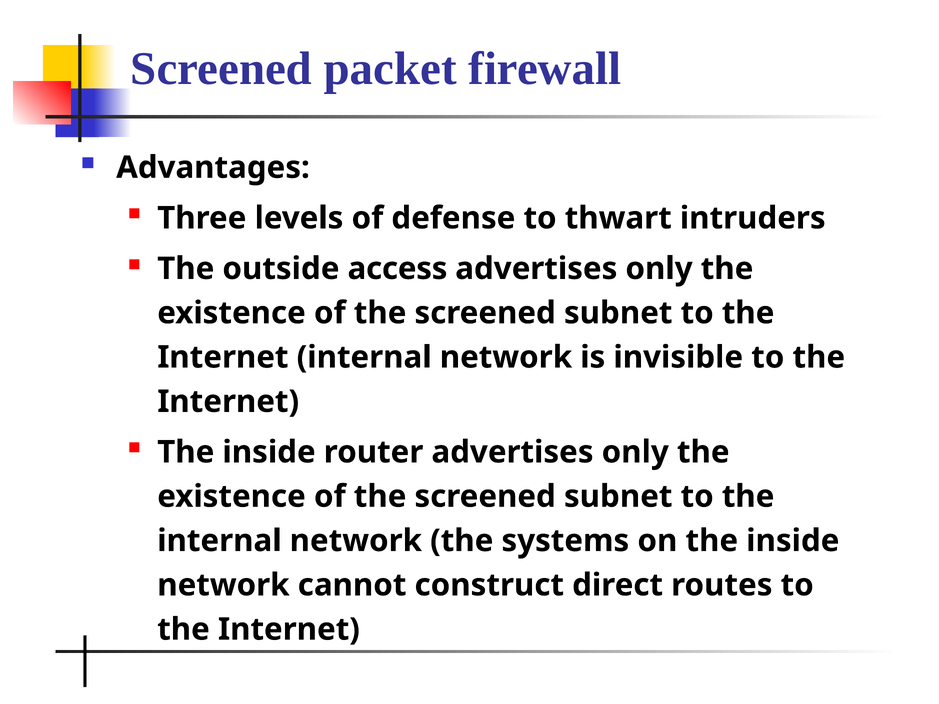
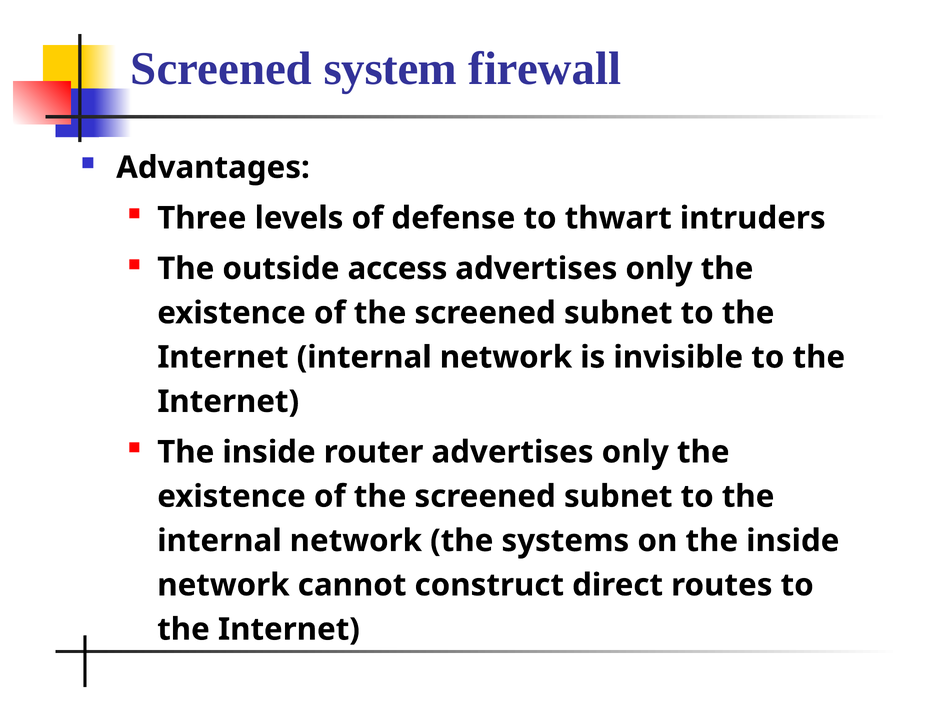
packet: packet -> system (390, 69)
